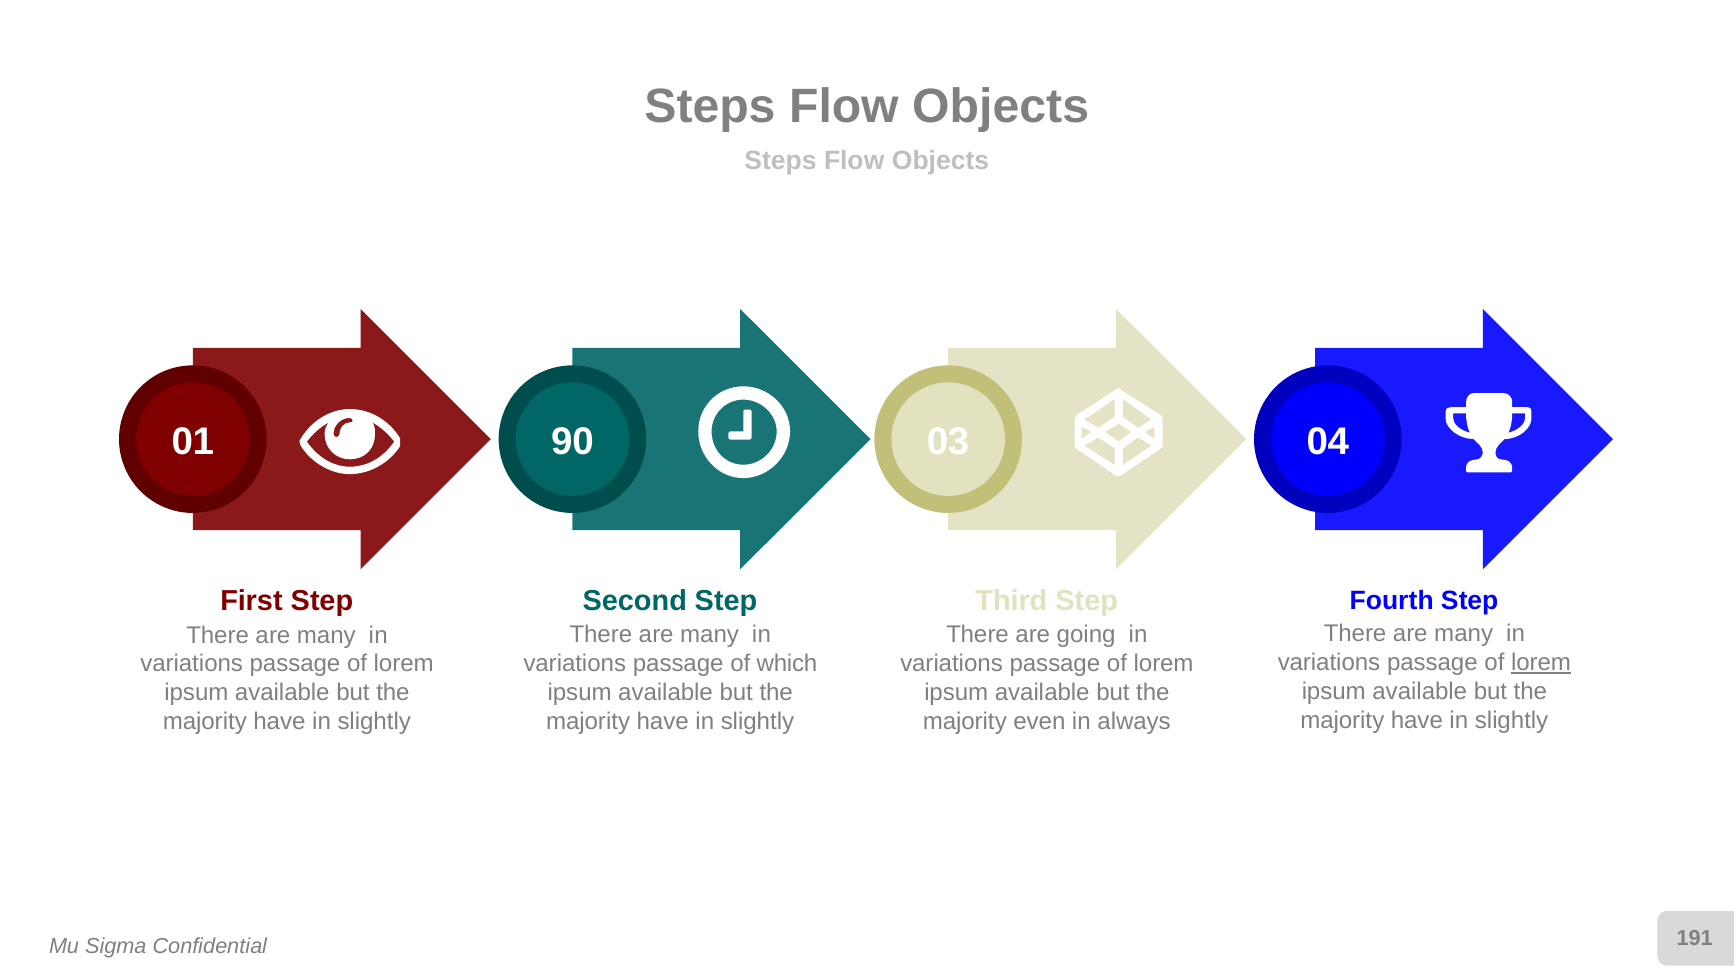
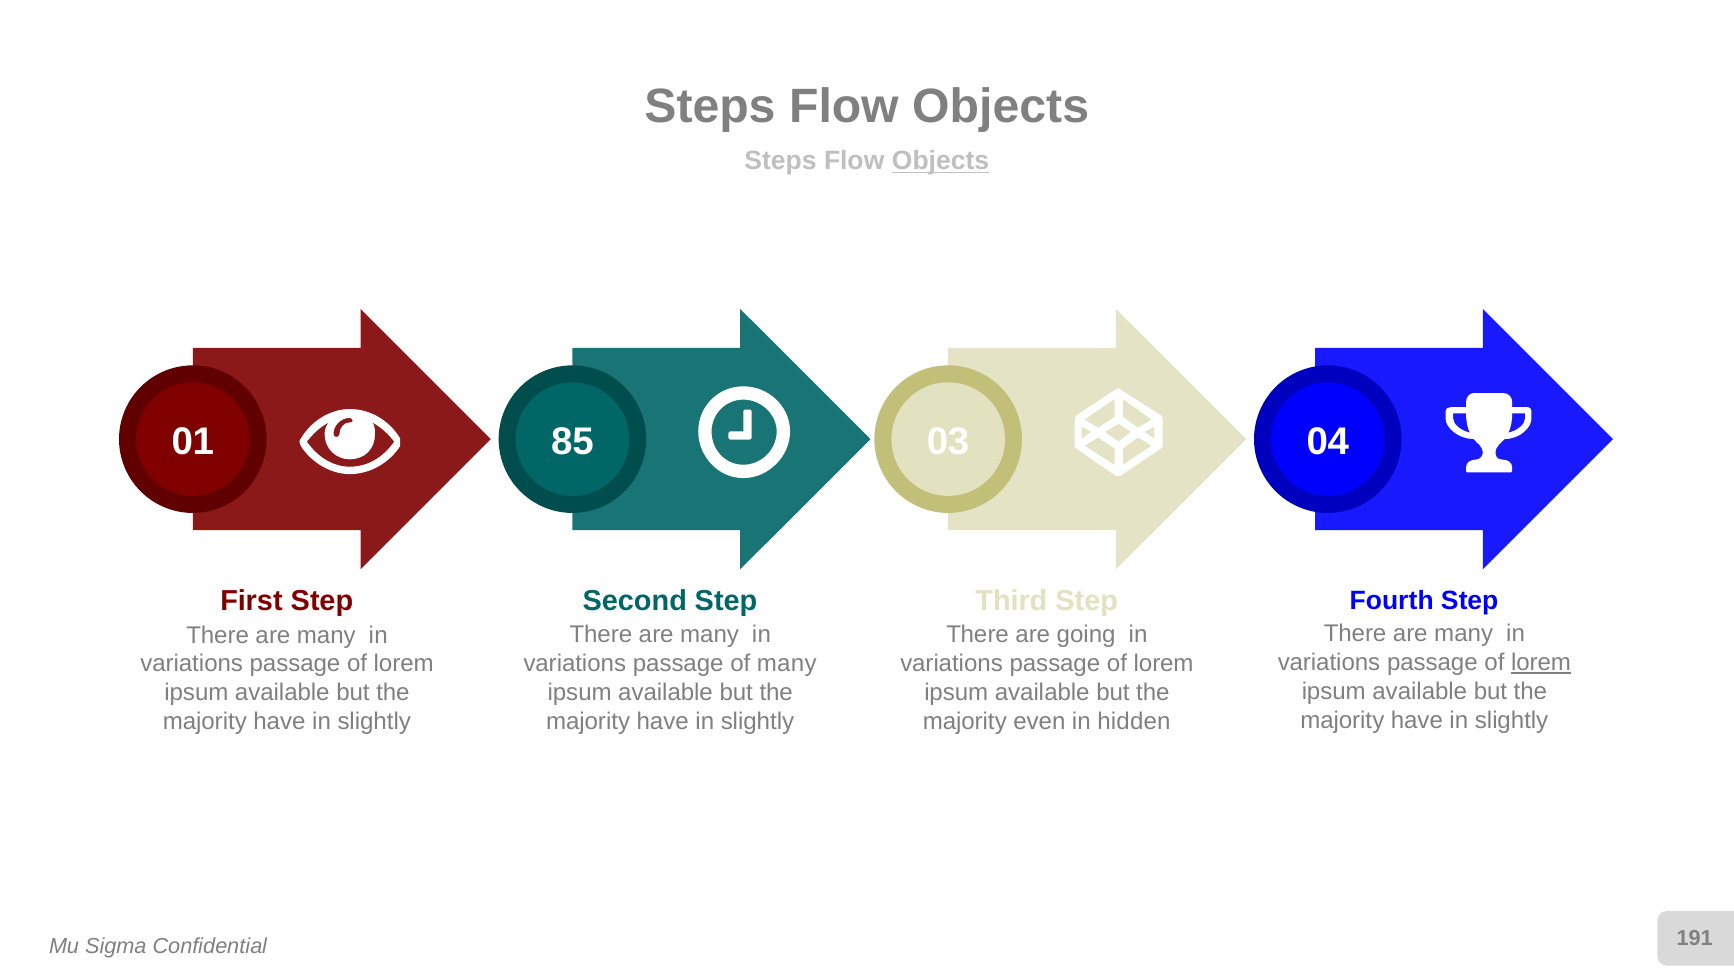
Objects underline: none -> present (941, 161)
90: 90 -> 85 (572, 442)
of which: which -> many (787, 664)
always: always -> hidden (1134, 722)
